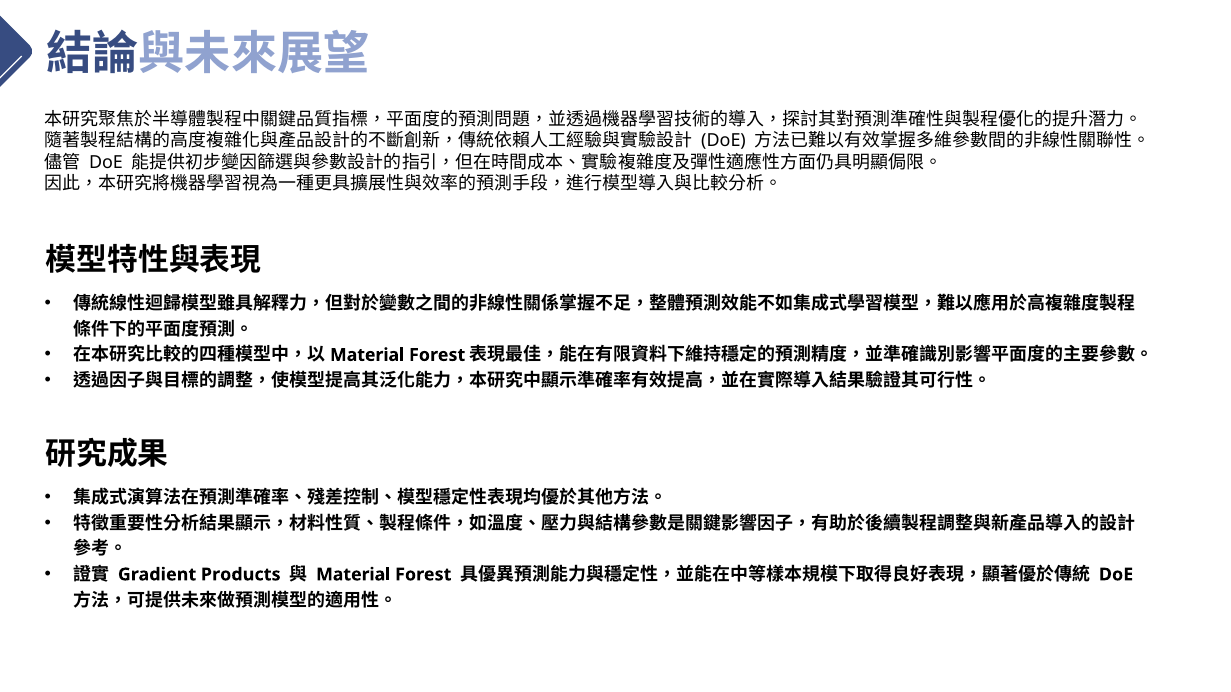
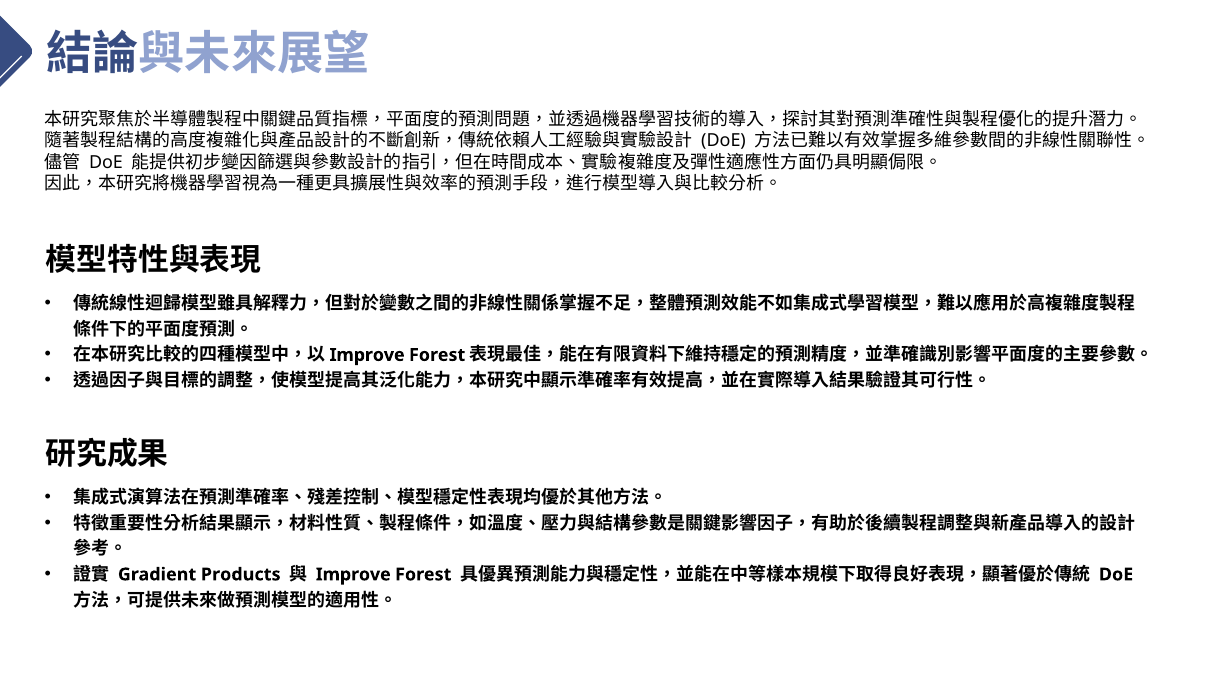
Material: Material -> Improve (367, 355)
Material: Material -> Improve (353, 575)
